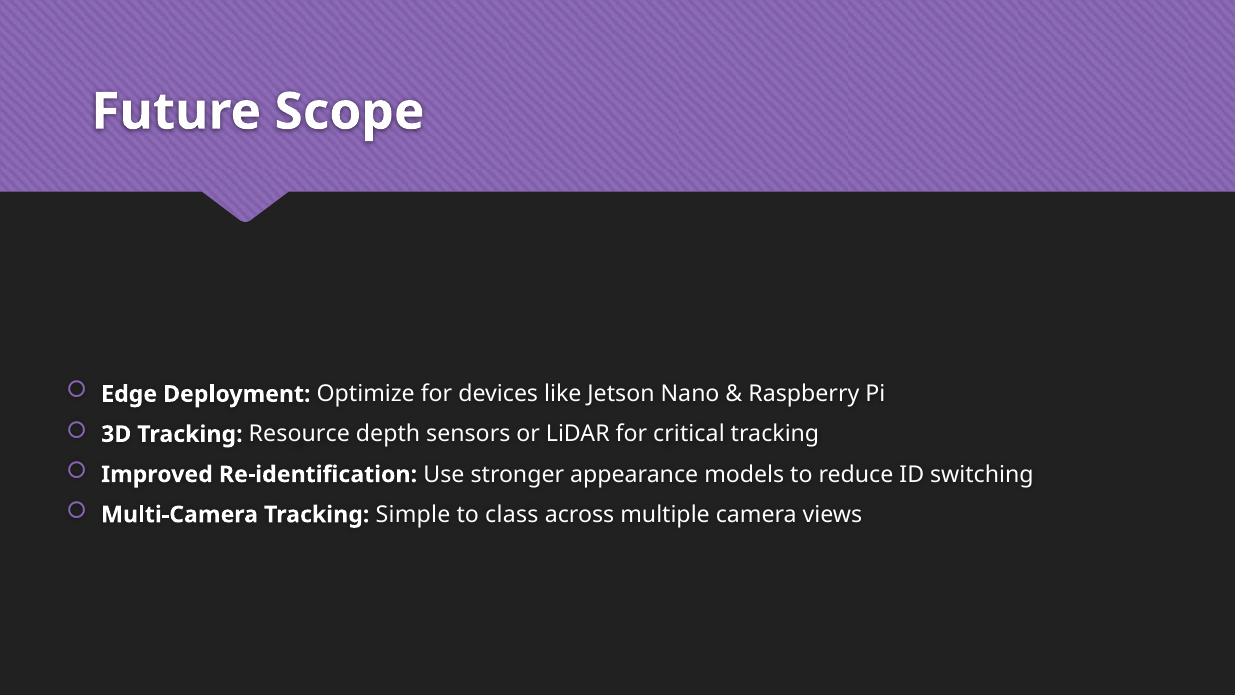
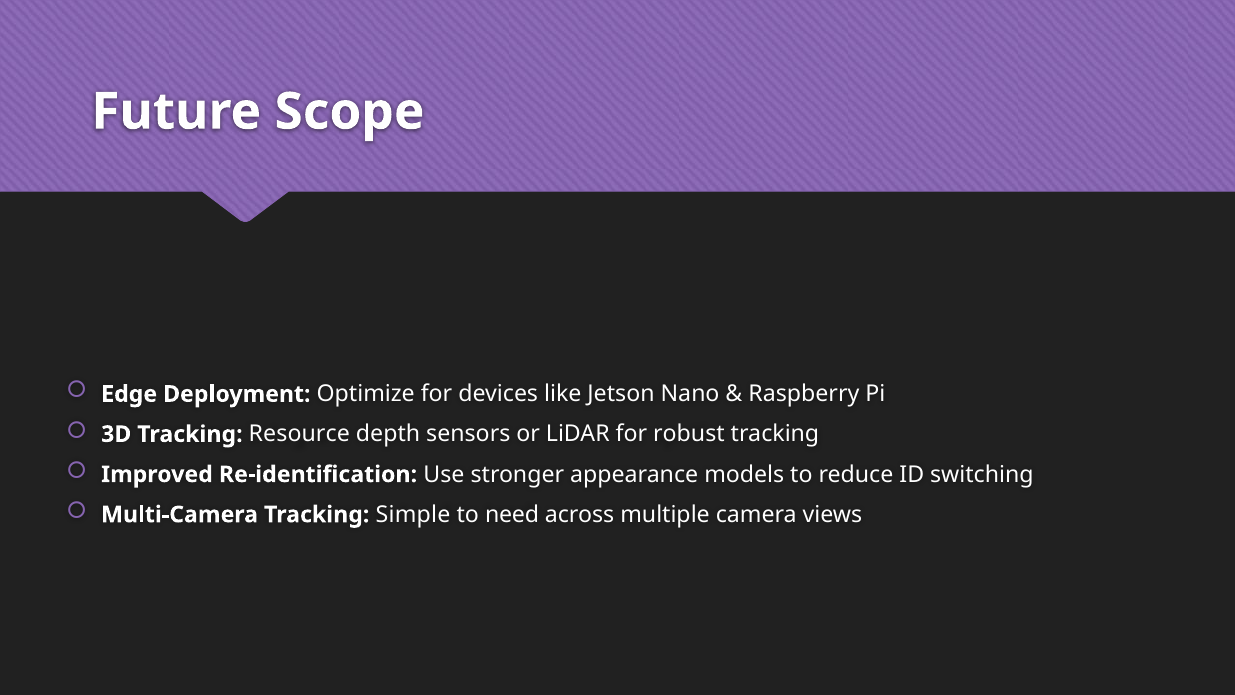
critical: critical -> robust (689, 434)
class: class -> need (512, 514)
